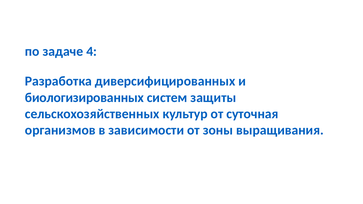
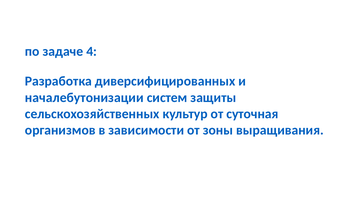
биологизированных: биологизированных -> началебутонизации (84, 98)
